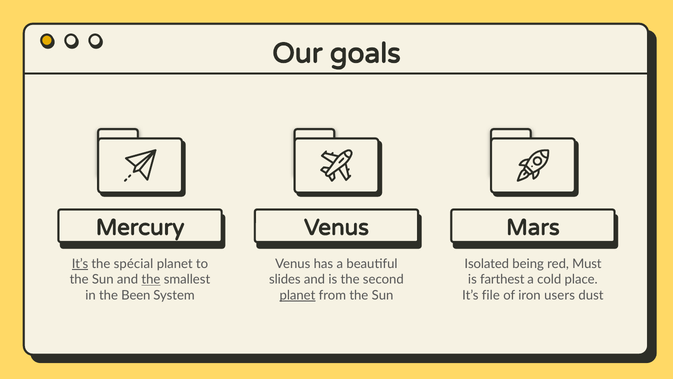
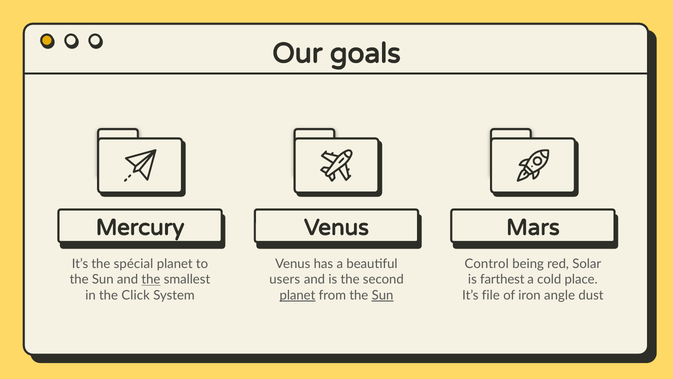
It’s underline: present -> none (80, 264)
Isolated: Isolated -> Control (487, 264)
Must: Must -> Solar (587, 264)
slides: slides -> users (285, 279)
Been: Been -> Click (136, 295)
Sun underline: none -> present (383, 295)
users: users -> angle (560, 295)
